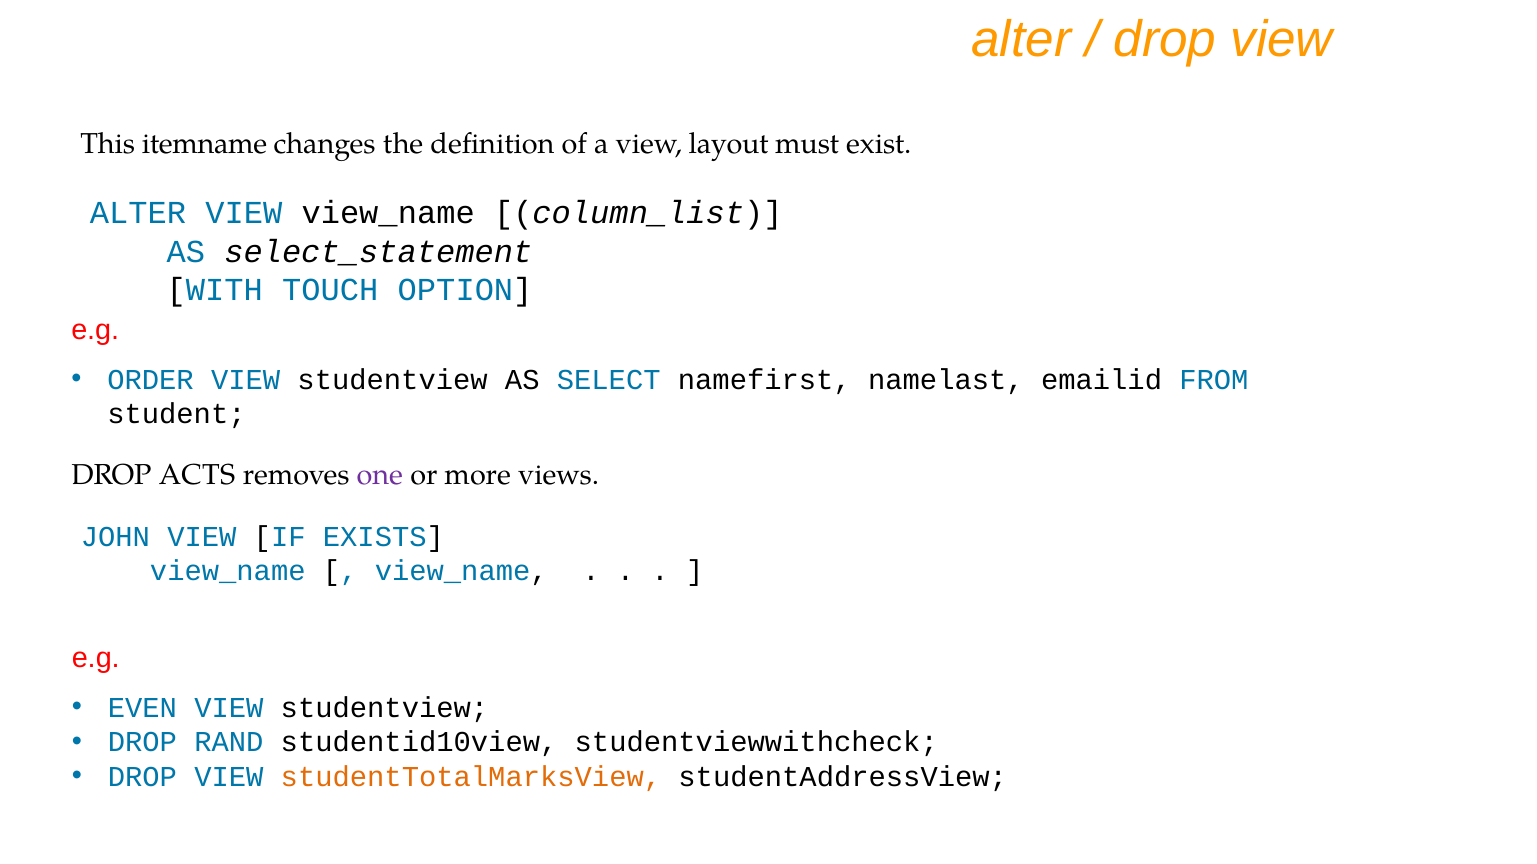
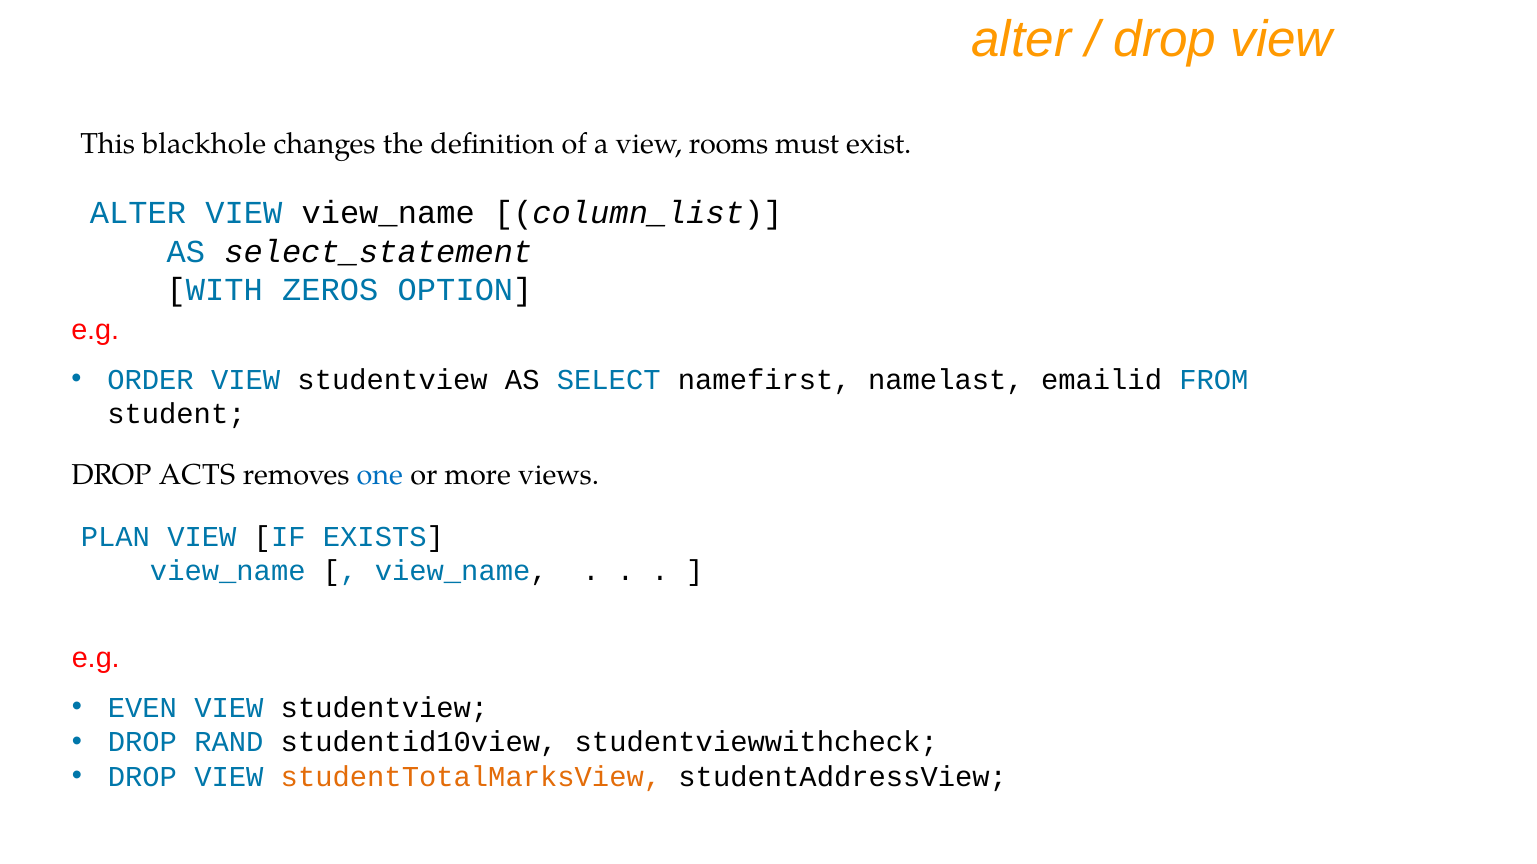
itemname: itemname -> blackhole (204, 144)
layout: layout -> rooms (729, 144)
TOUCH: TOUCH -> ZEROS (330, 290)
one colour: purple -> blue (380, 475)
JOHN: JOHN -> PLAN (115, 537)
